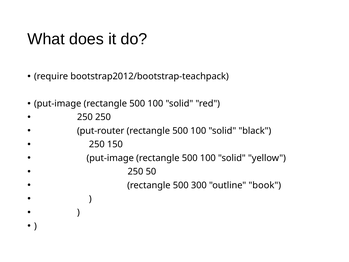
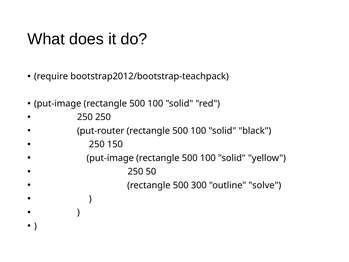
book: book -> solve (265, 185)
